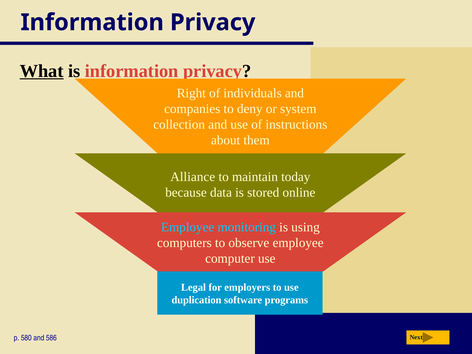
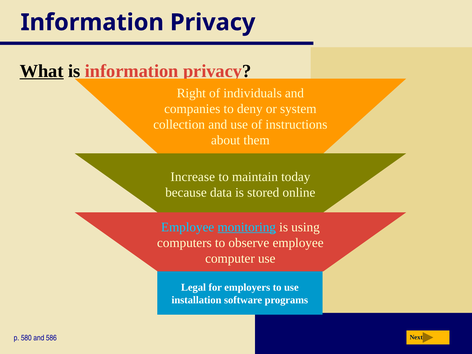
Alliance: Alliance -> Increase (193, 177)
monitoring underline: none -> present (247, 227)
duplication: duplication -> installation (196, 300)
